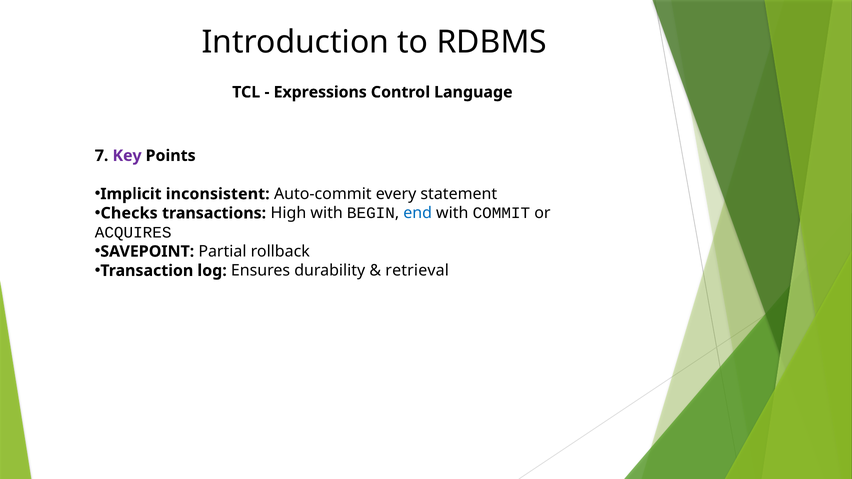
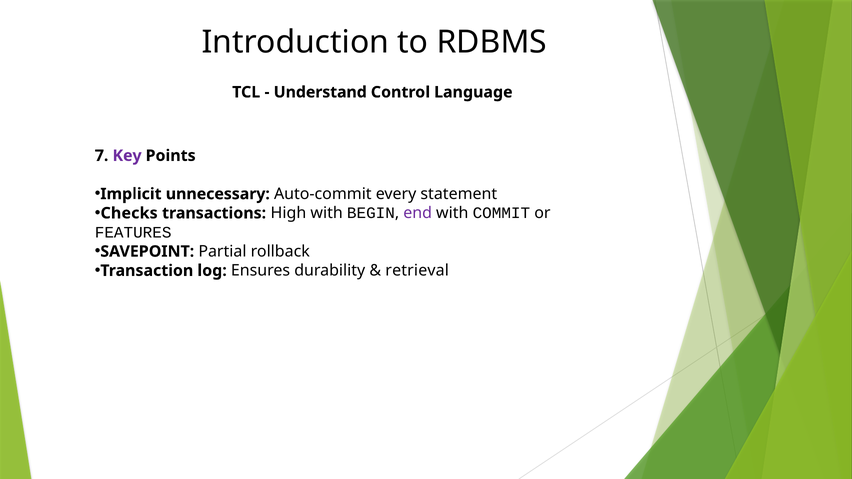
Expressions: Expressions -> Understand (320, 92)
inconsistent: inconsistent -> unnecessary (218, 194)
end colour: blue -> purple (418, 213)
ACQUIRES: ACQUIRES -> FEATURES (133, 232)
